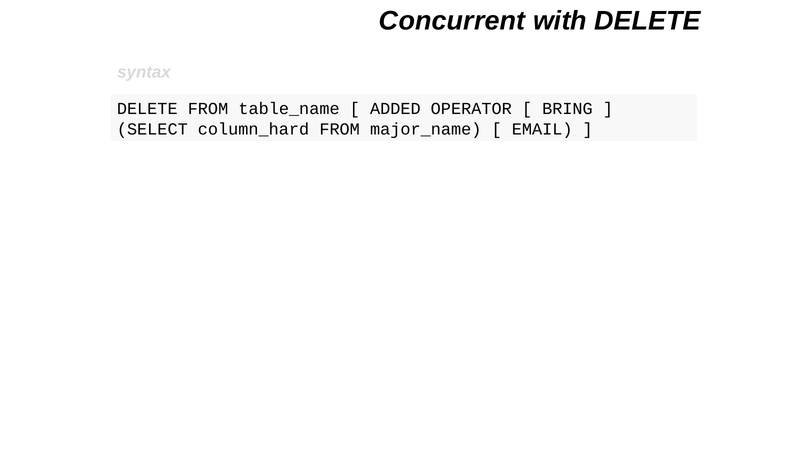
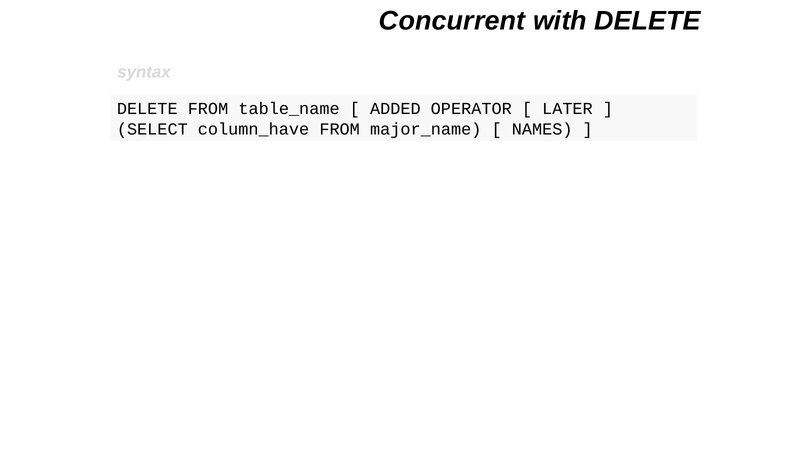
BRING: BRING -> LATER (567, 109)
column_hard: column_hard -> column_have (254, 129)
EMAIL: EMAIL -> NAMES (542, 129)
